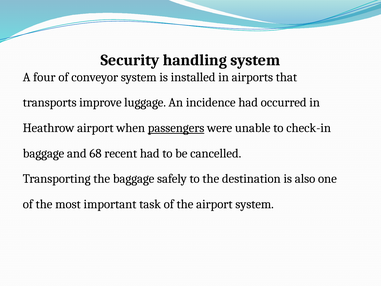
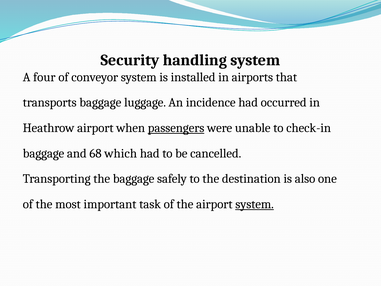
transports improve: improve -> baggage (100, 102)
recent: recent -> which (121, 153)
system underline: none -> present (255, 204)
